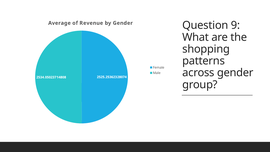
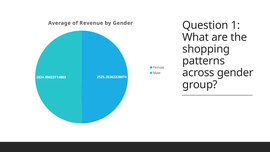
9: 9 -> 1 (235, 25)
